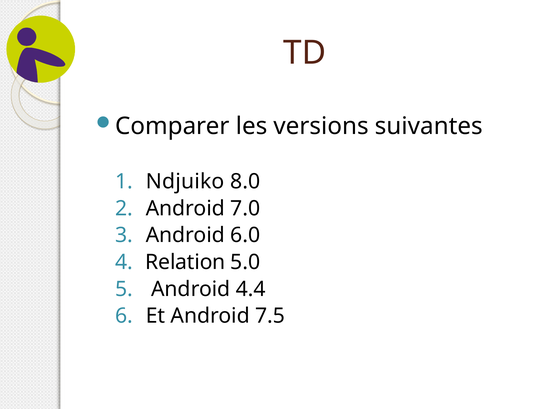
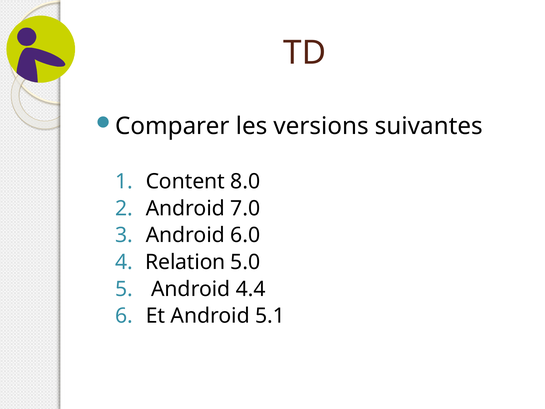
Ndjuiko: Ndjuiko -> Content (185, 181)
7.5: 7.5 -> 5.1 (270, 316)
